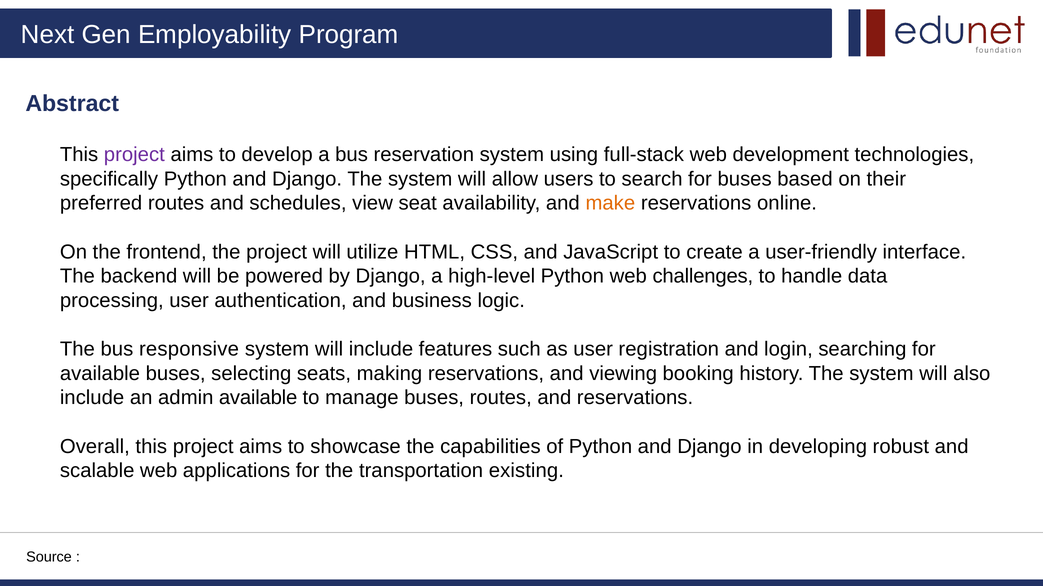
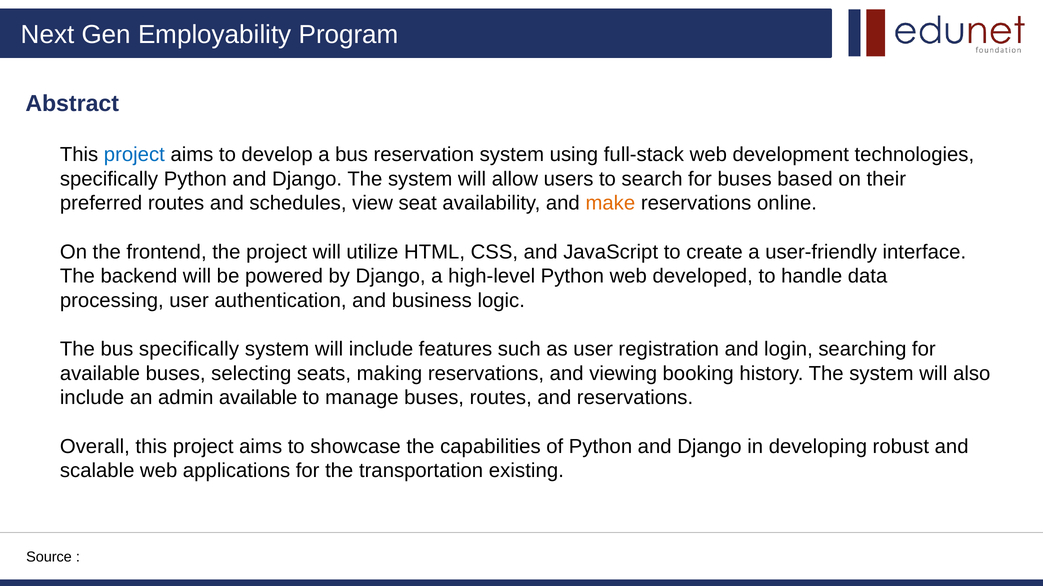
project colour: purple -> blue (134, 155)
challenges: challenges -> developed (703, 277)
bus responsive: responsive -> specifically (189, 350)
